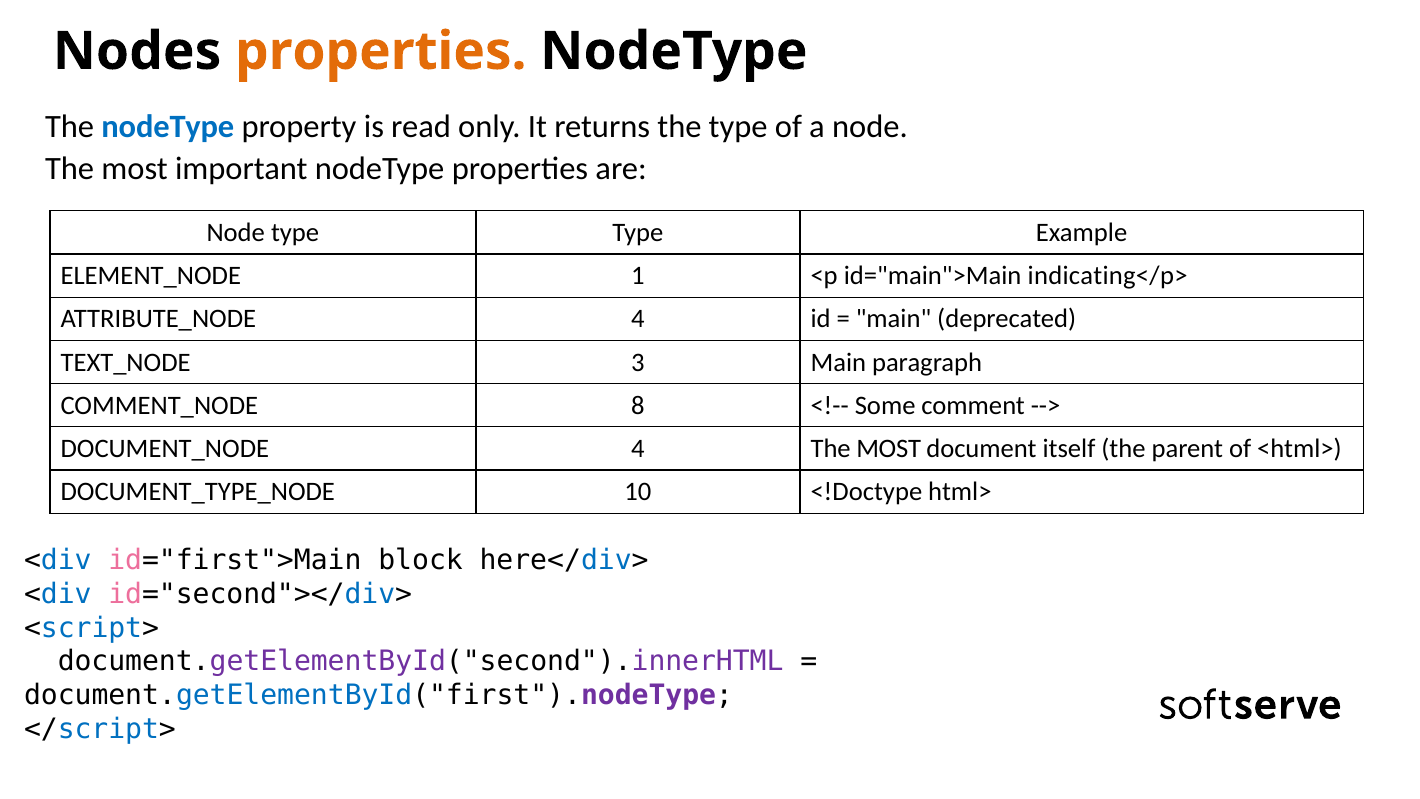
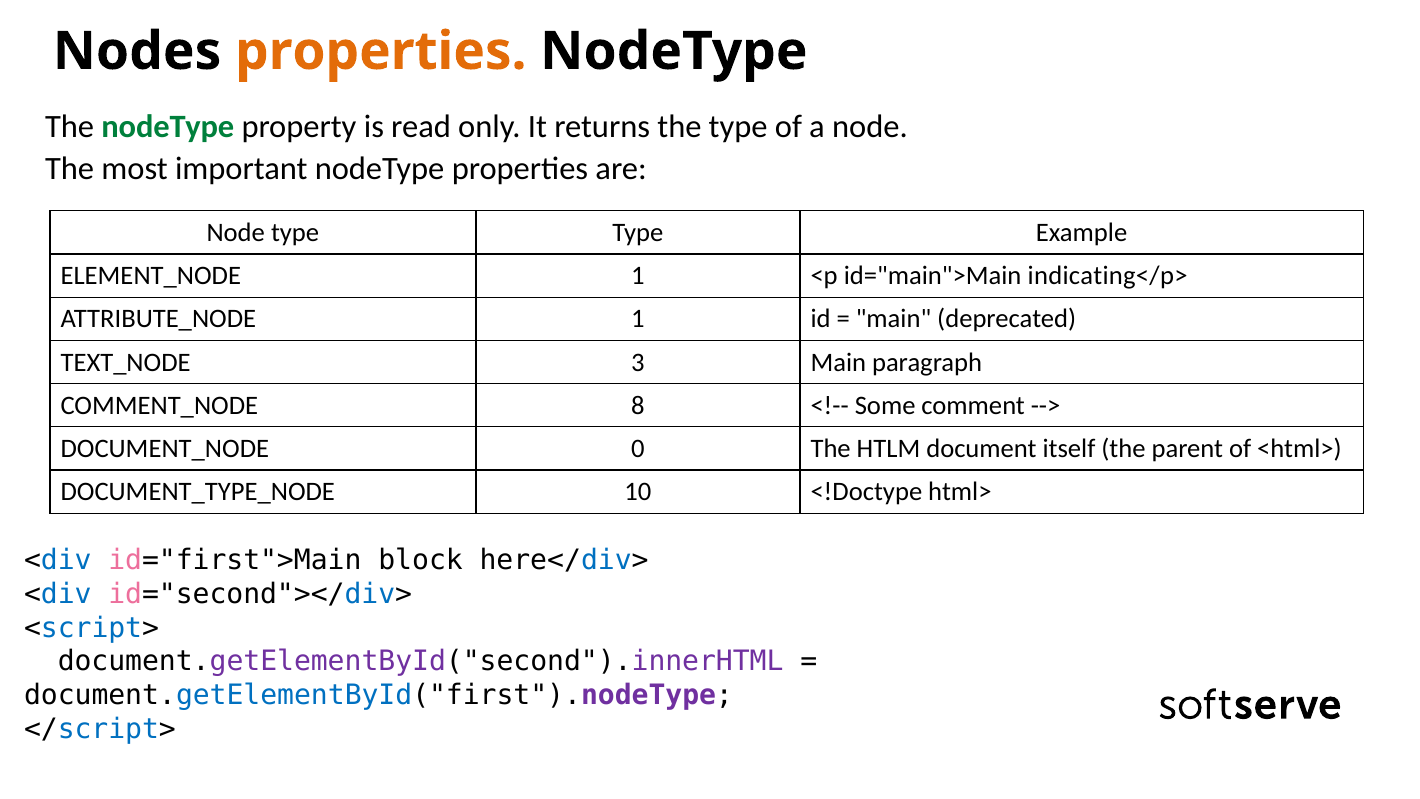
nodeType colour: blue -> green (168, 127)
4: 4 -> 1 (638, 319)
4: 4 -> 0 (638, 449)
MOST: MOST -> HTLM (889, 449)
